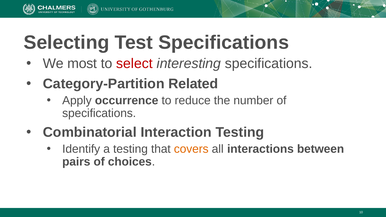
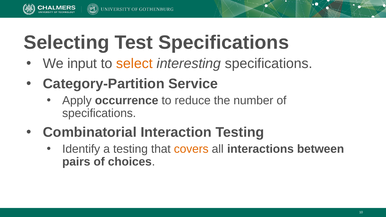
most: most -> input (82, 63)
select colour: red -> orange (134, 63)
Related: Related -> Service (193, 84)
